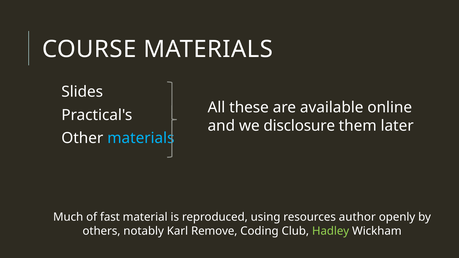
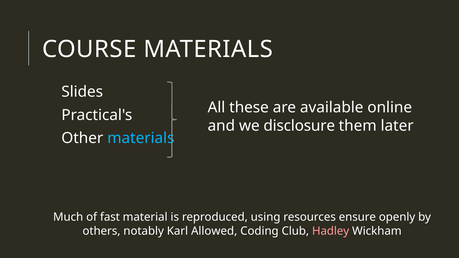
author: author -> ensure (357, 217)
Remove: Remove -> Allowed (214, 231)
Hadley colour: light green -> pink (331, 231)
